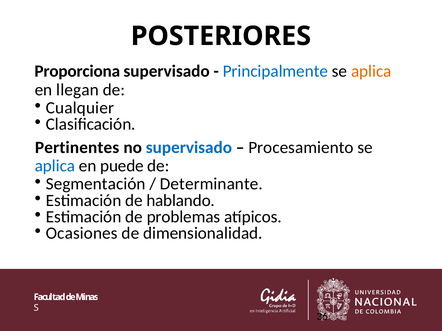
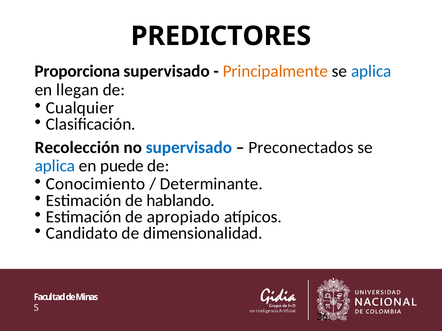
POSTERIORES: POSTERIORES -> PREDICTORES (221, 36)
Principalmente colour: blue -> orange (275, 71)
aplica colour: orange -> blue (371, 71)
Pertinentes: Pertinentes -> Recolección (77, 148)
Procesamiento: Procesamiento -> Preconectados (301, 148)
Segmentación: Segmentación -> Conocimiento (96, 184)
problemas: problemas -> apropiado (183, 217)
Ocasiones: Ocasiones -> Candidato (82, 234)
